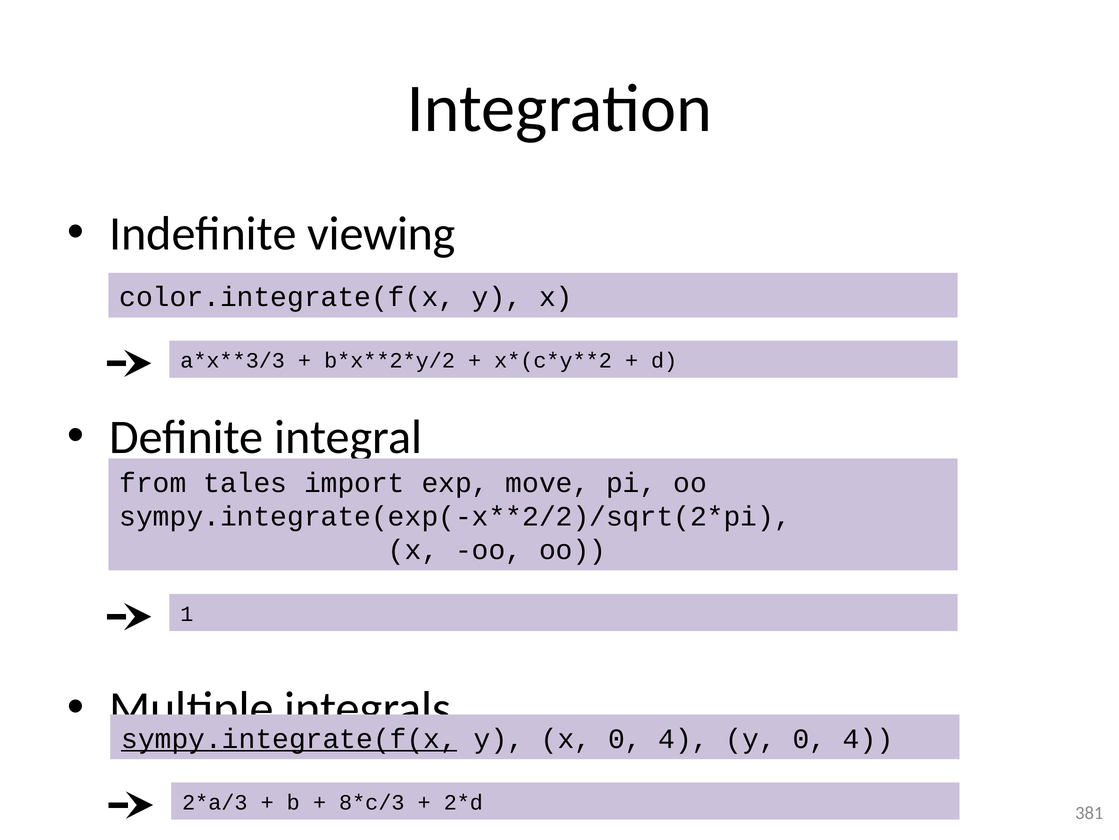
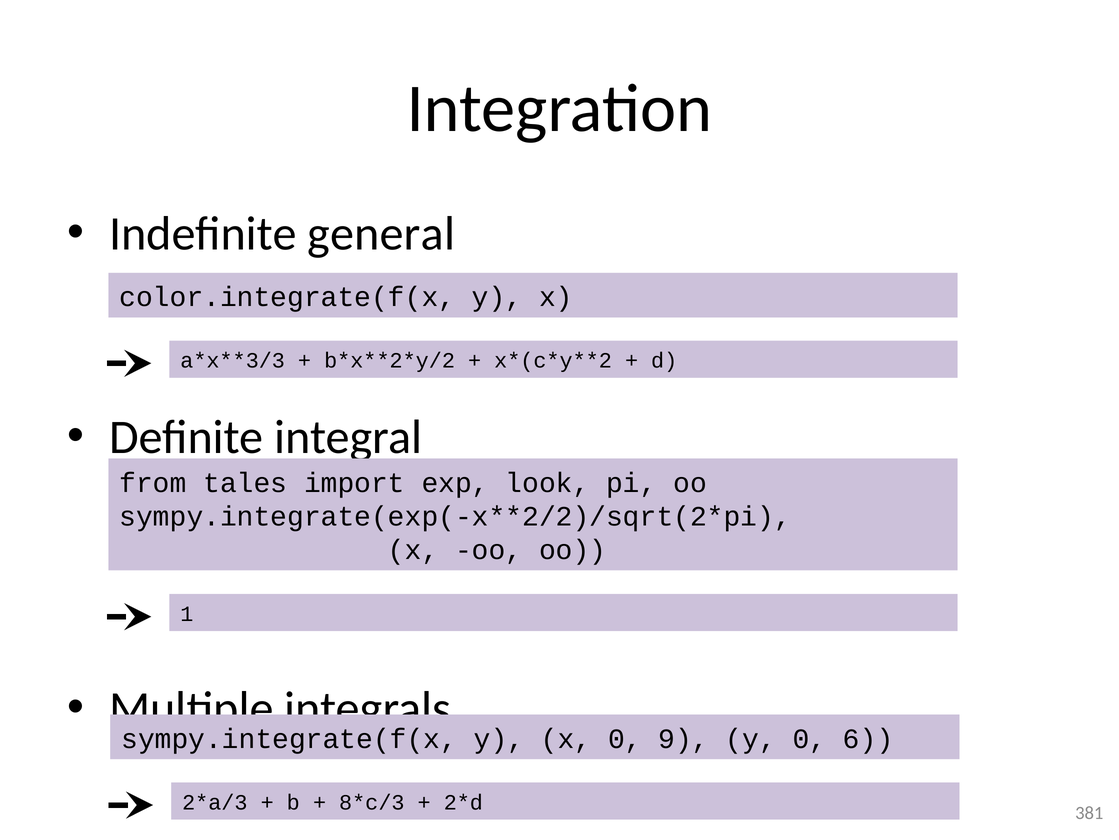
viewing: viewing -> general (381, 234)
move: move -> look (547, 482)
sympy.integrate(f(x underline: present -> none (289, 738)
x 0 4: 4 -> 9 (684, 738)
y 0 4: 4 -> 6 (868, 738)
